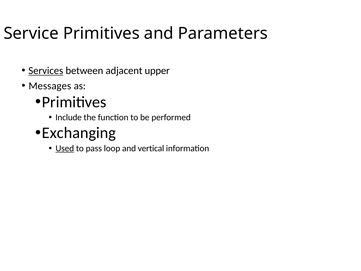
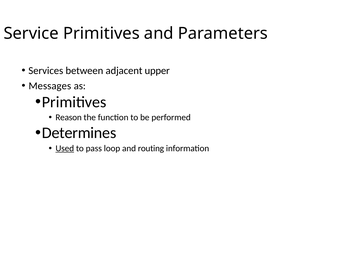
Services underline: present -> none (46, 71)
Include: Include -> Reason (69, 117)
Exchanging: Exchanging -> Determines (79, 133)
vertical: vertical -> routing (151, 148)
